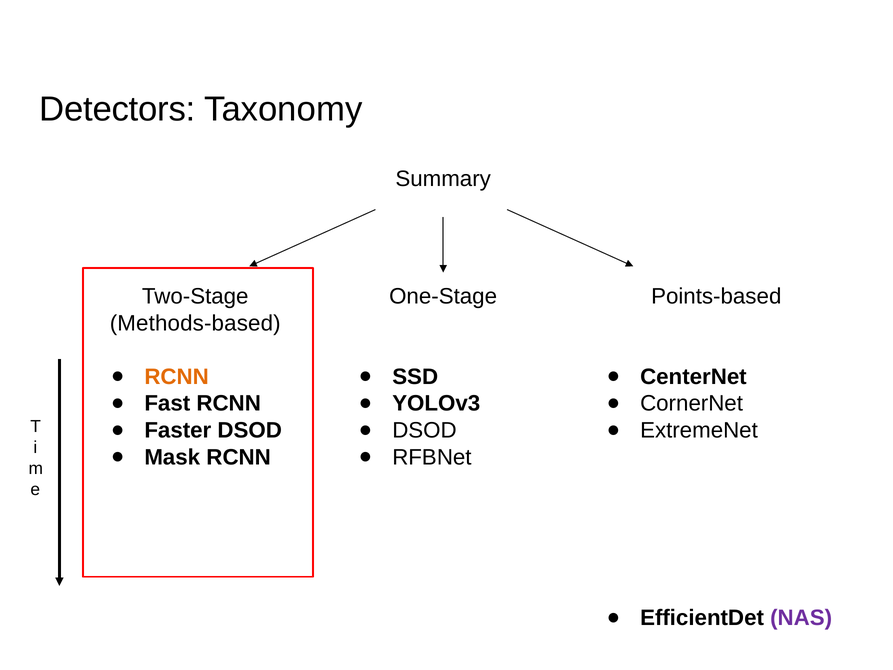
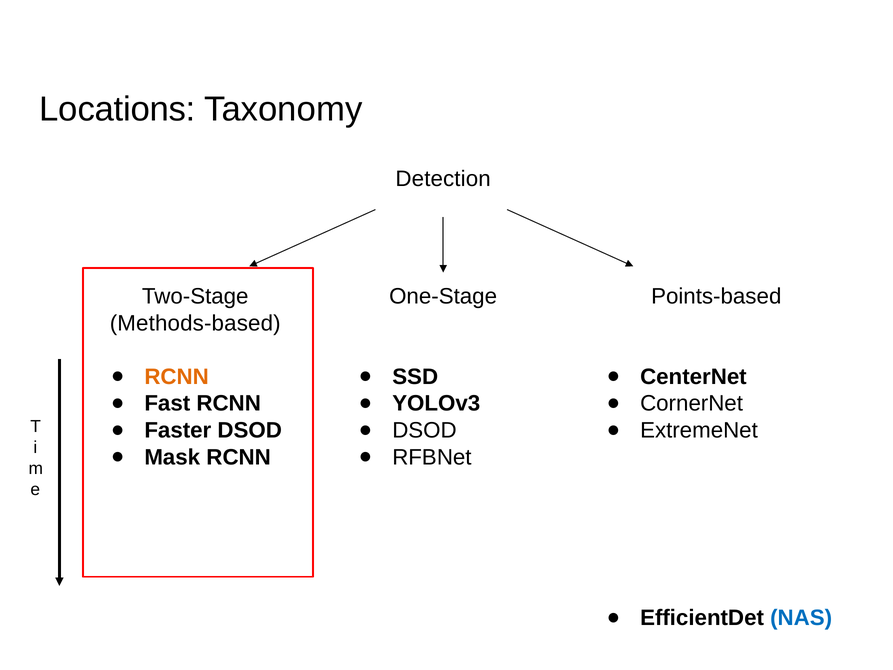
Detectors: Detectors -> Locations (117, 109)
Summary: Summary -> Detection (443, 179)
NAS colour: purple -> blue (801, 618)
